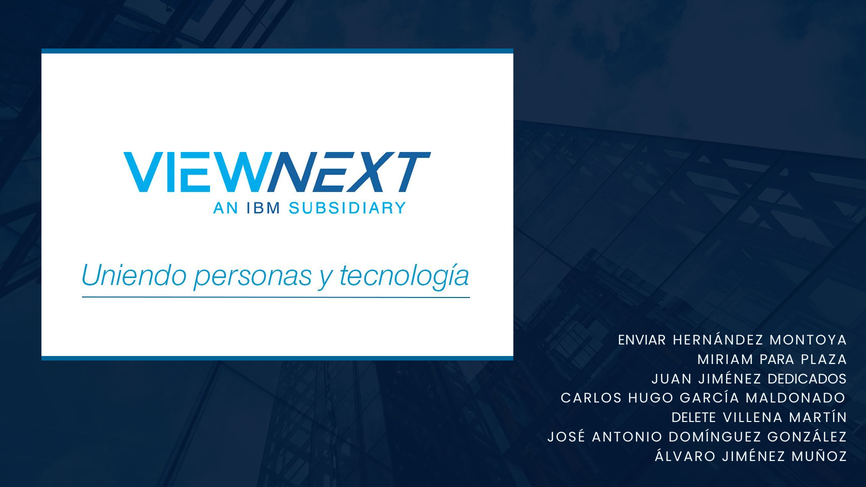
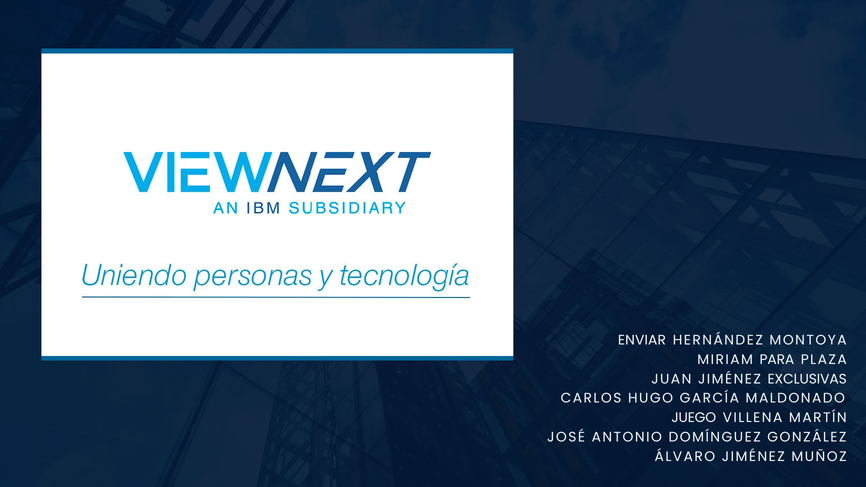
DEDICADOS: DEDICADOS -> EXCLUSIVAS (807, 379)
DELETE: DELETE -> JUEGO (694, 418)
